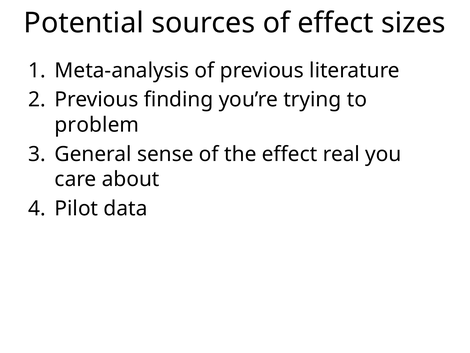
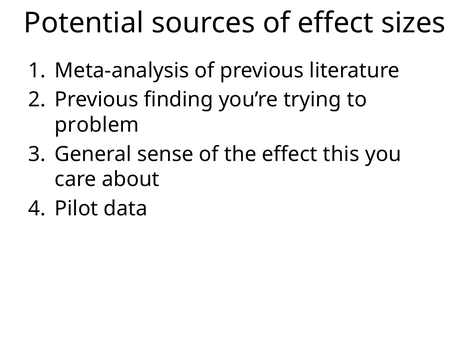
real: real -> this (341, 154)
